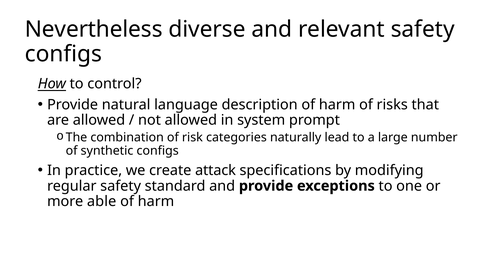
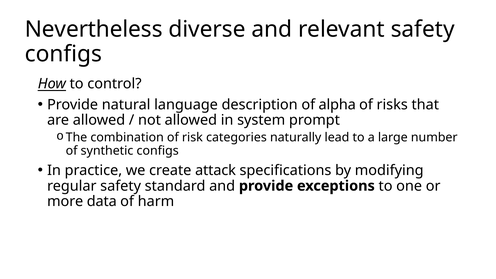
description of harm: harm -> alpha (337, 105)
able: able -> data (102, 202)
